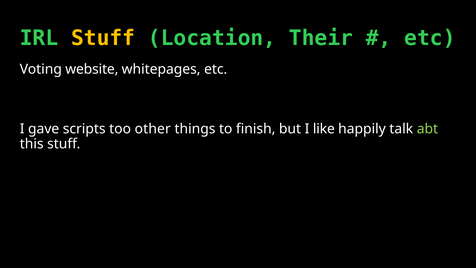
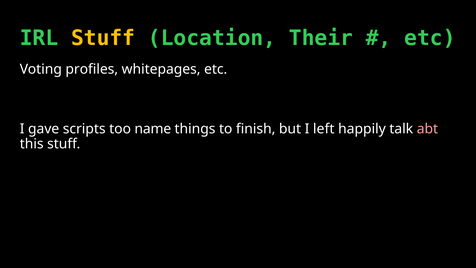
website: website -> profiles (92, 69)
other: other -> name (153, 129)
like: like -> left (324, 129)
abt colour: light green -> pink (427, 129)
